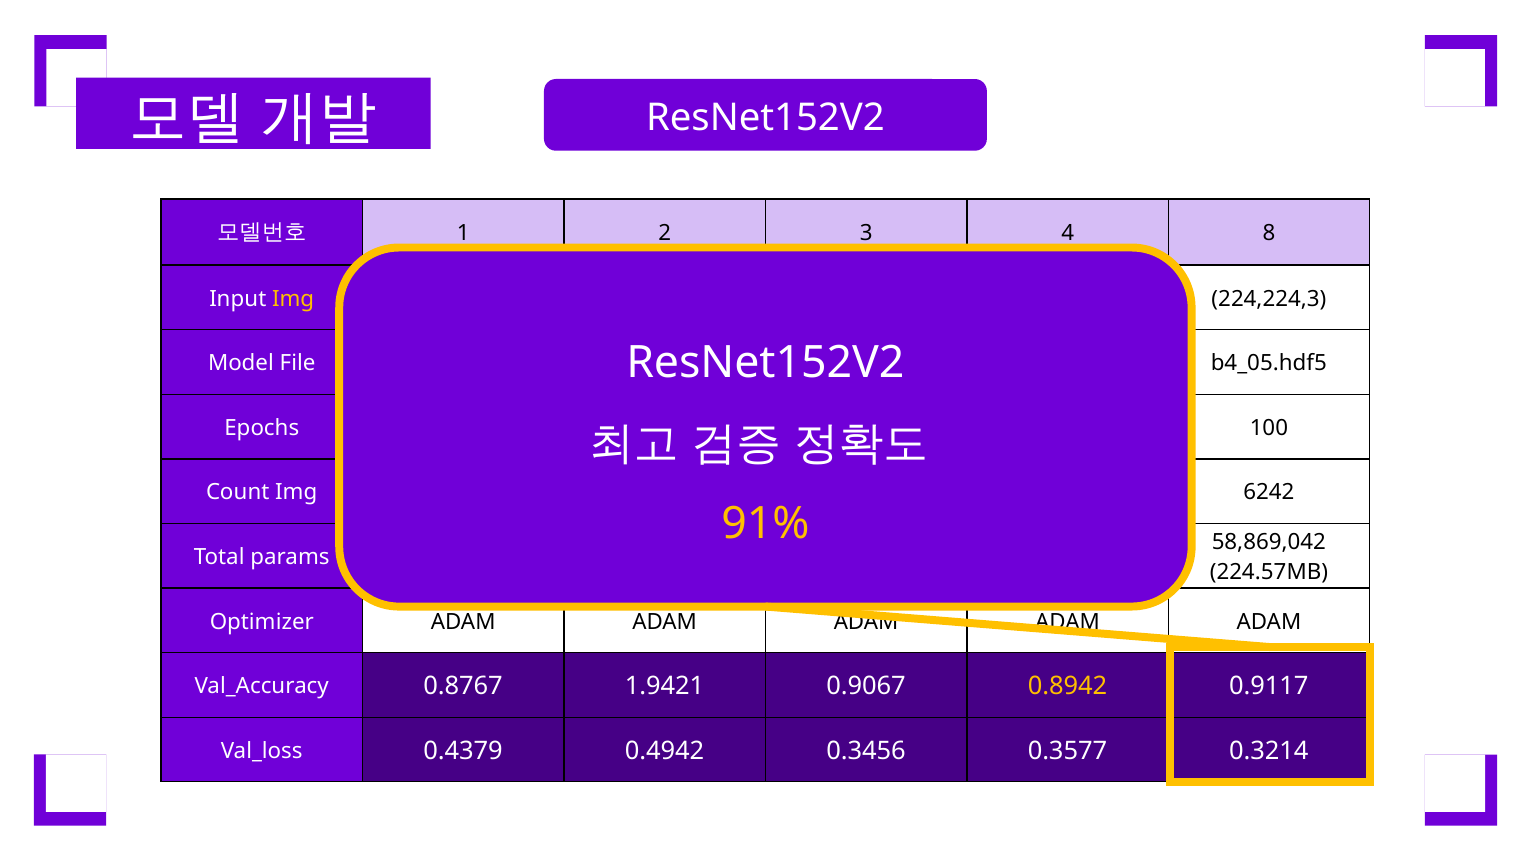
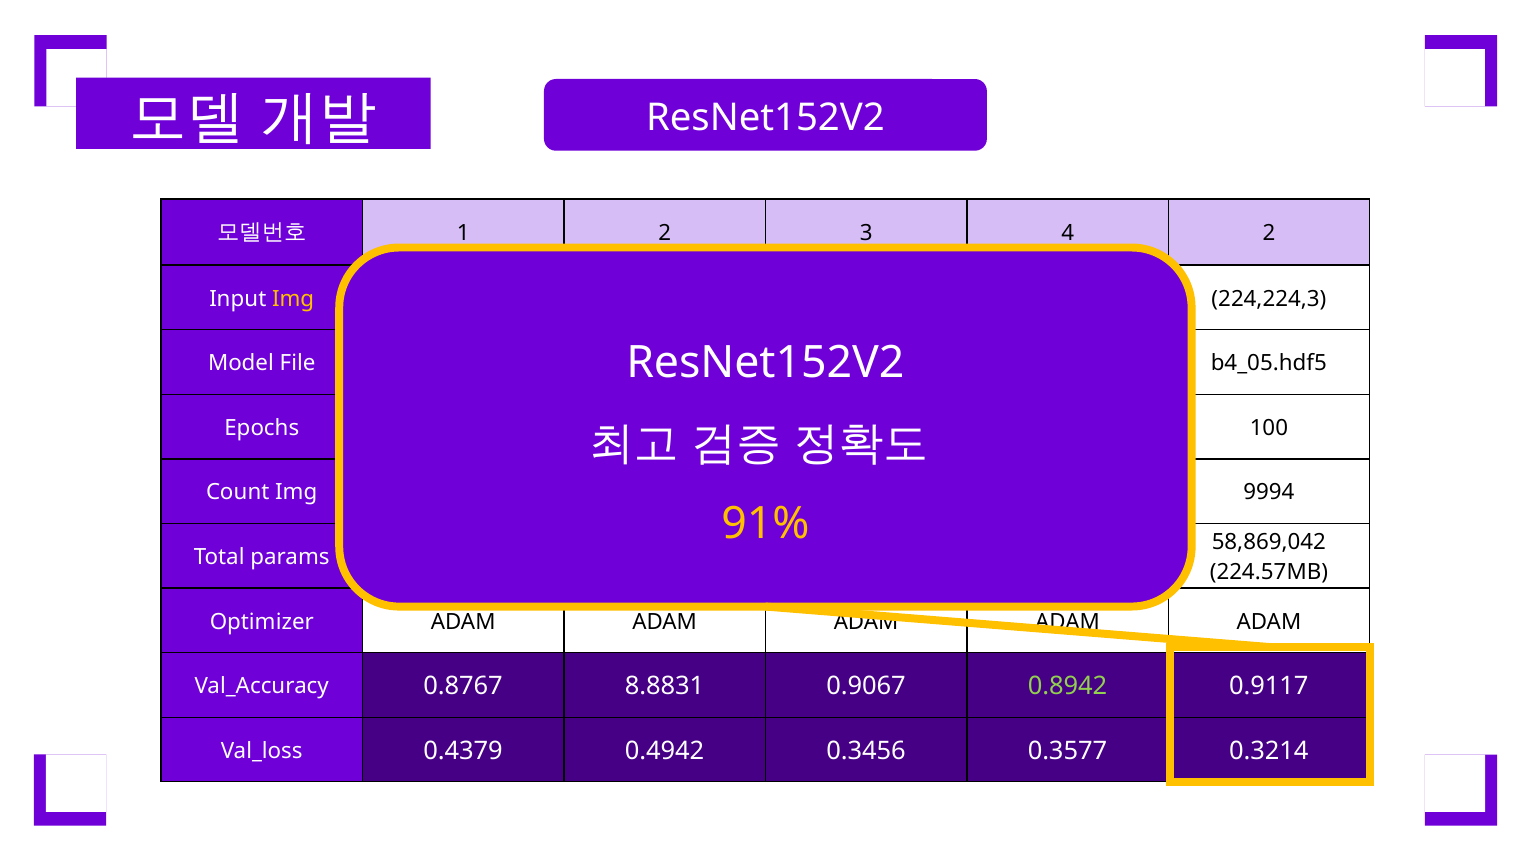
8: 8 -> 2 (1269, 233)
6242: 6242 -> 9994 (1269, 493)
1.9421: 1.9421 -> 8.8831 (665, 686)
0.8942 colour: yellow -> light green (1067, 686)
